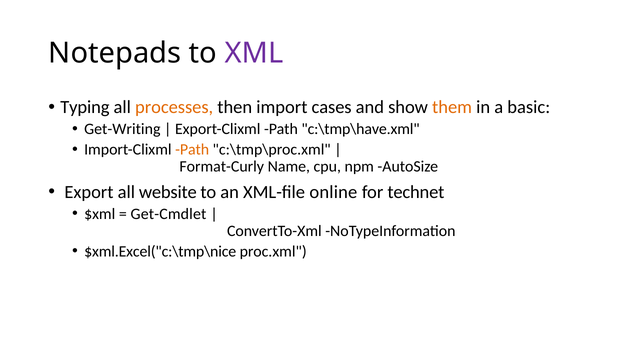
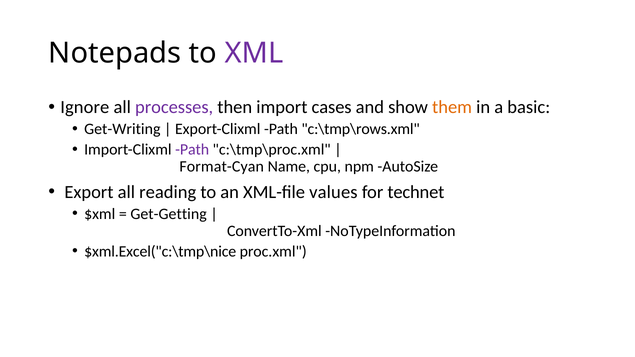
Typing: Typing -> Ignore (85, 107)
processes colour: orange -> purple (174, 107)
c:\tmp\have.xml: c:\tmp\have.xml -> c:\tmp\rows.xml (361, 129)
Path colour: orange -> purple (192, 150)
Format-Curly: Format-Curly -> Format-Cyan (222, 167)
website: website -> reading (168, 192)
online: online -> values (333, 192)
Get-Cmdlet: Get-Cmdlet -> Get-Getting (169, 214)
